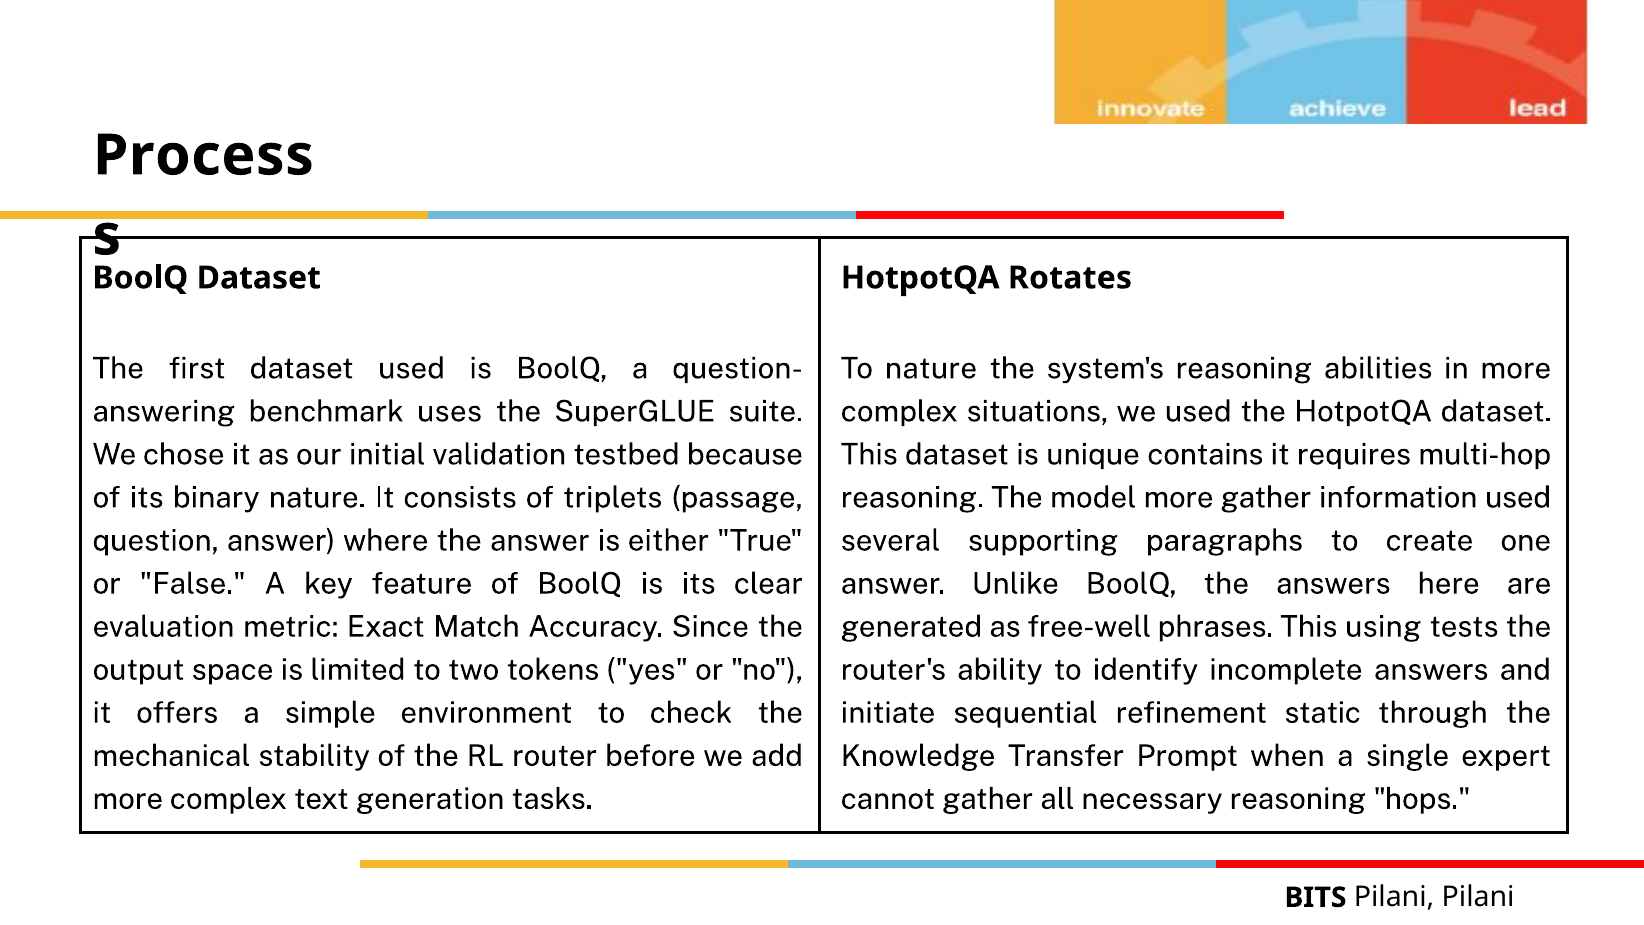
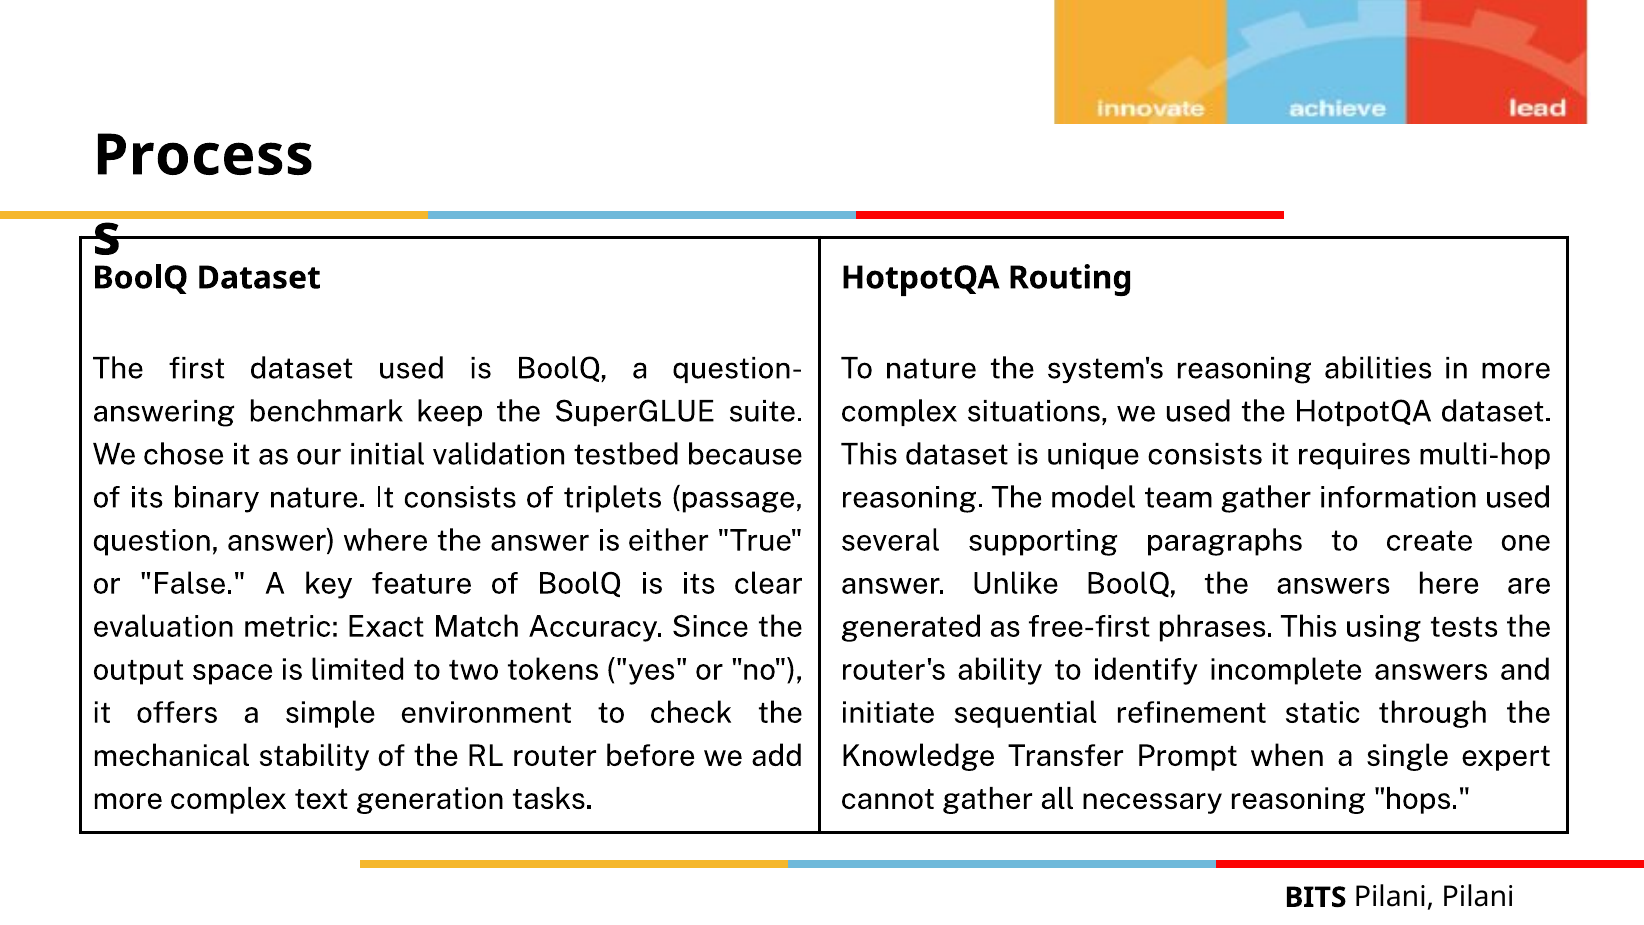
Rotates: Rotates -> Routing (1070, 278)
uses: uses -> keep (450, 411)
unique contains: contains -> consists (1205, 455)
model more: more -> team (1179, 498)
free-well: free-well -> free-first (1089, 627)
